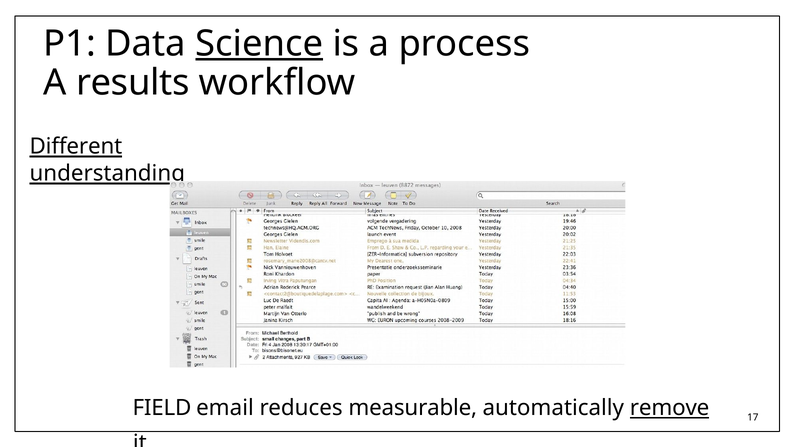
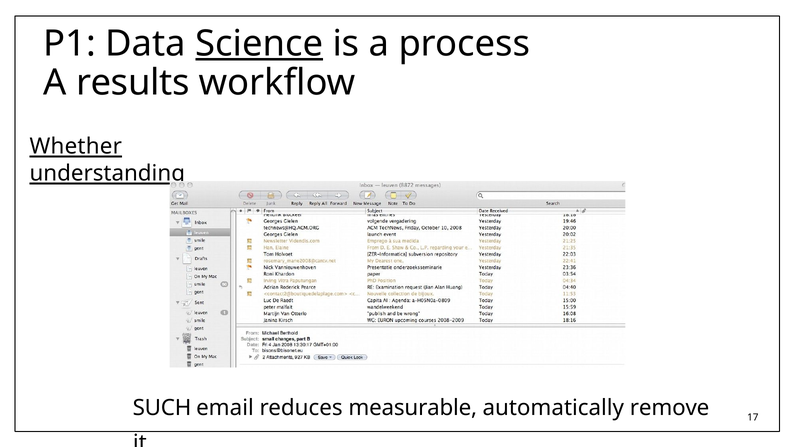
Different: Different -> Whether (76, 146)
FIELD: FIELD -> SUCH (162, 408)
remove underline: present -> none (670, 408)
